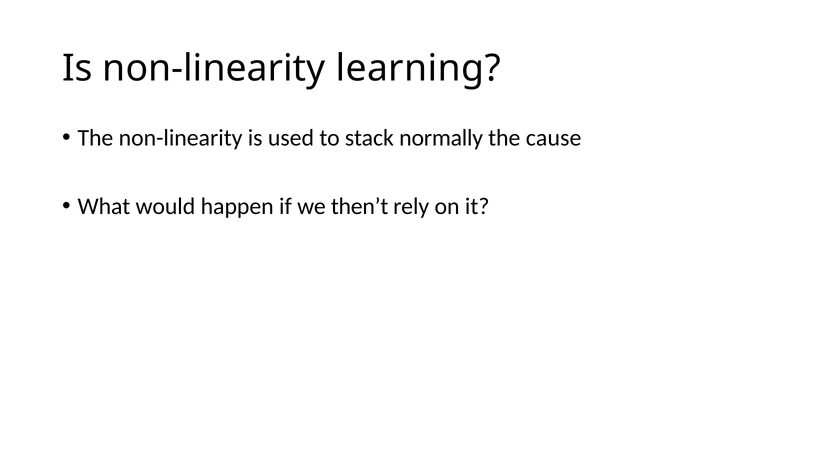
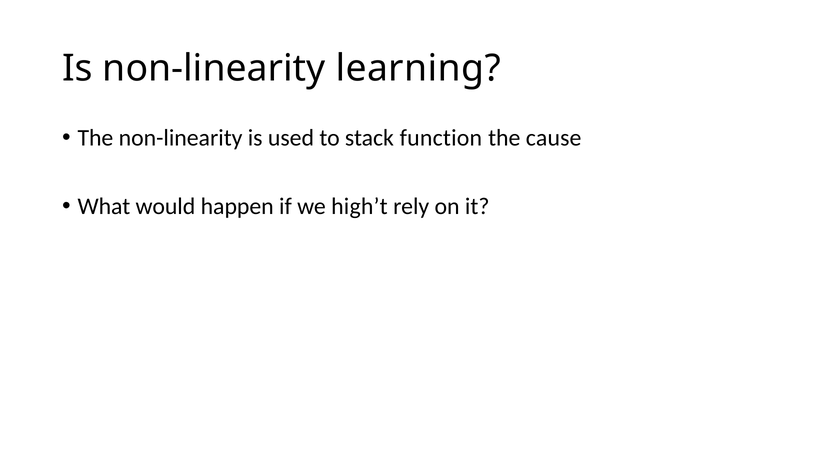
normally: normally -> function (441, 138)
then’t: then’t -> high’t (359, 206)
